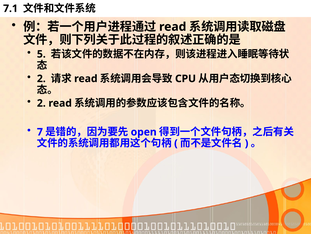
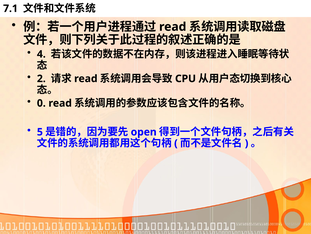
5: 5 -> 4 (41, 54)
2: 2 -> 0 (41, 103)
7: 7 -> 5 (40, 132)
